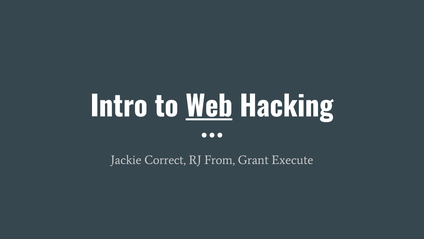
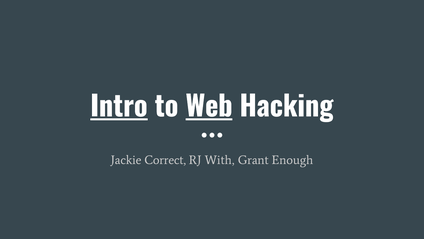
Intro underline: none -> present (119, 107)
From: From -> With (220, 160)
Execute: Execute -> Enough (292, 160)
